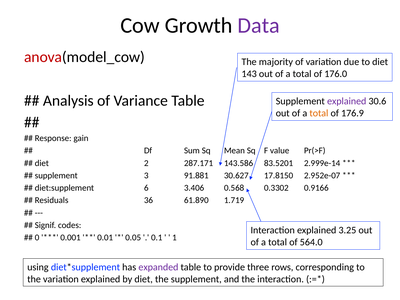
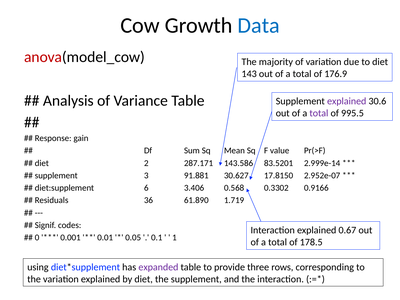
Data colour: purple -> blue (259, 26)
176.0: 176.0 -> 176.9 (336, 74)
total colour: orange -> purple (319, 113)
176.9: 176.9 -> 995.5 (352, 113)
3.25: 3.25 -> 0.67 (347, 230)
564.0: 564.0 -> 178.5 (311, 242)
